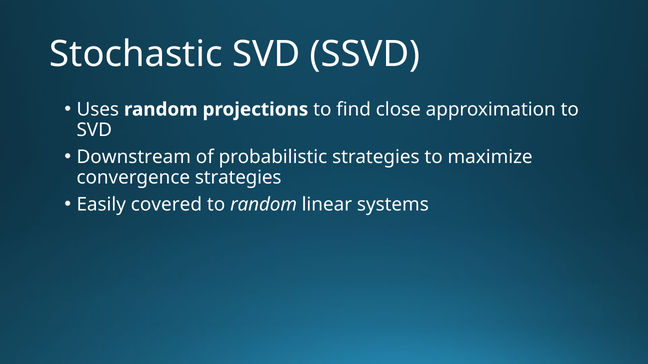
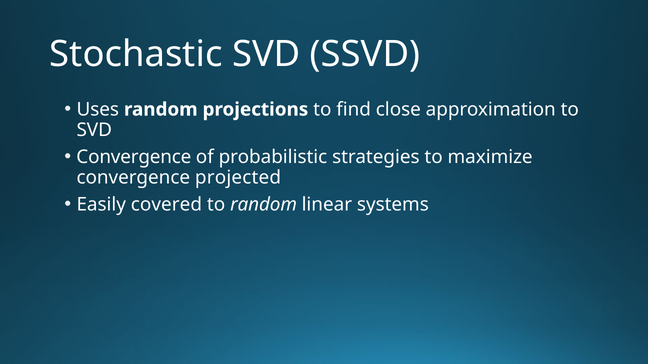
Downstream: Downstream -> Convergence (134, 157)
convergence strategies: strategies -> projected (238, 178)
